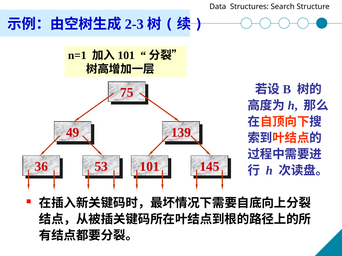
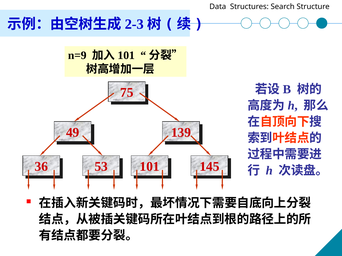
n=1: n=1 -> n=9 (77, 56)
